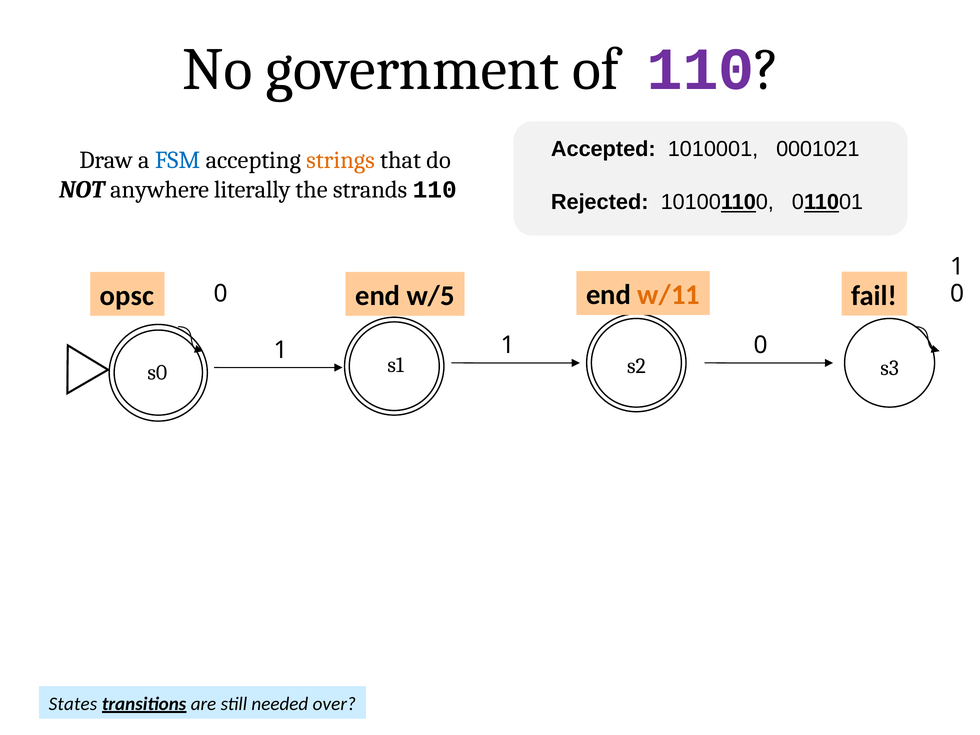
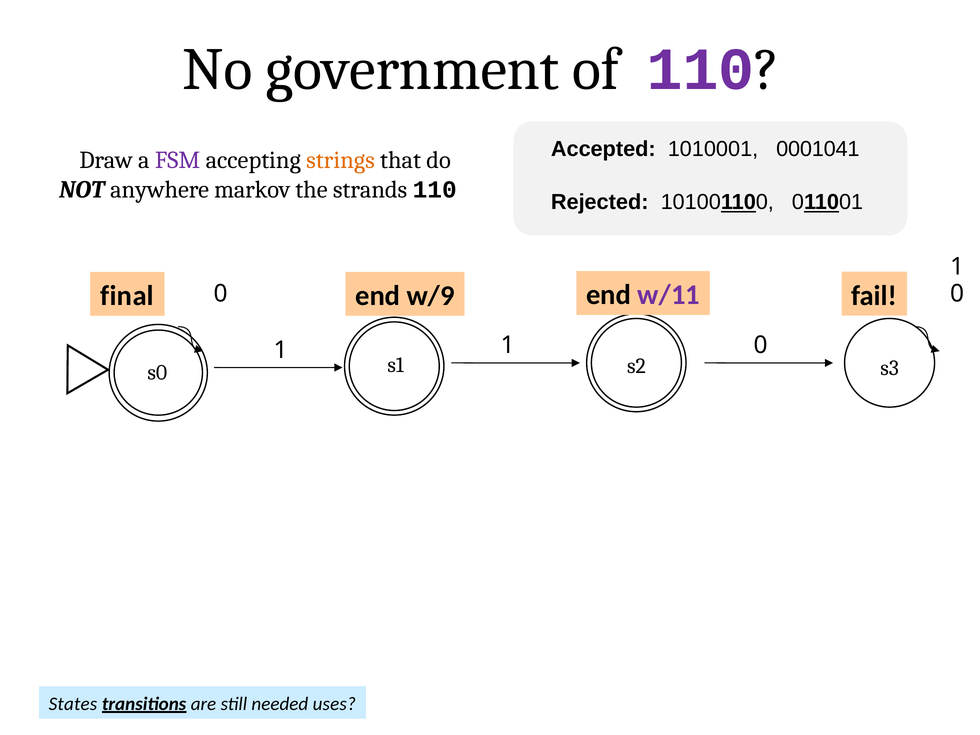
0001021: 0001021 -> 0001041 (818, 149)
FSM colour: blue -> purple (178, 160)
literally: literally -> markov (252, 189)
opsc: opsc -> final (127, 296)
w/5: w/5 -> w/9 (431, 296)
w/11 colour: orange -> purple (669, 295)
over: over -> uses (334, 704)
